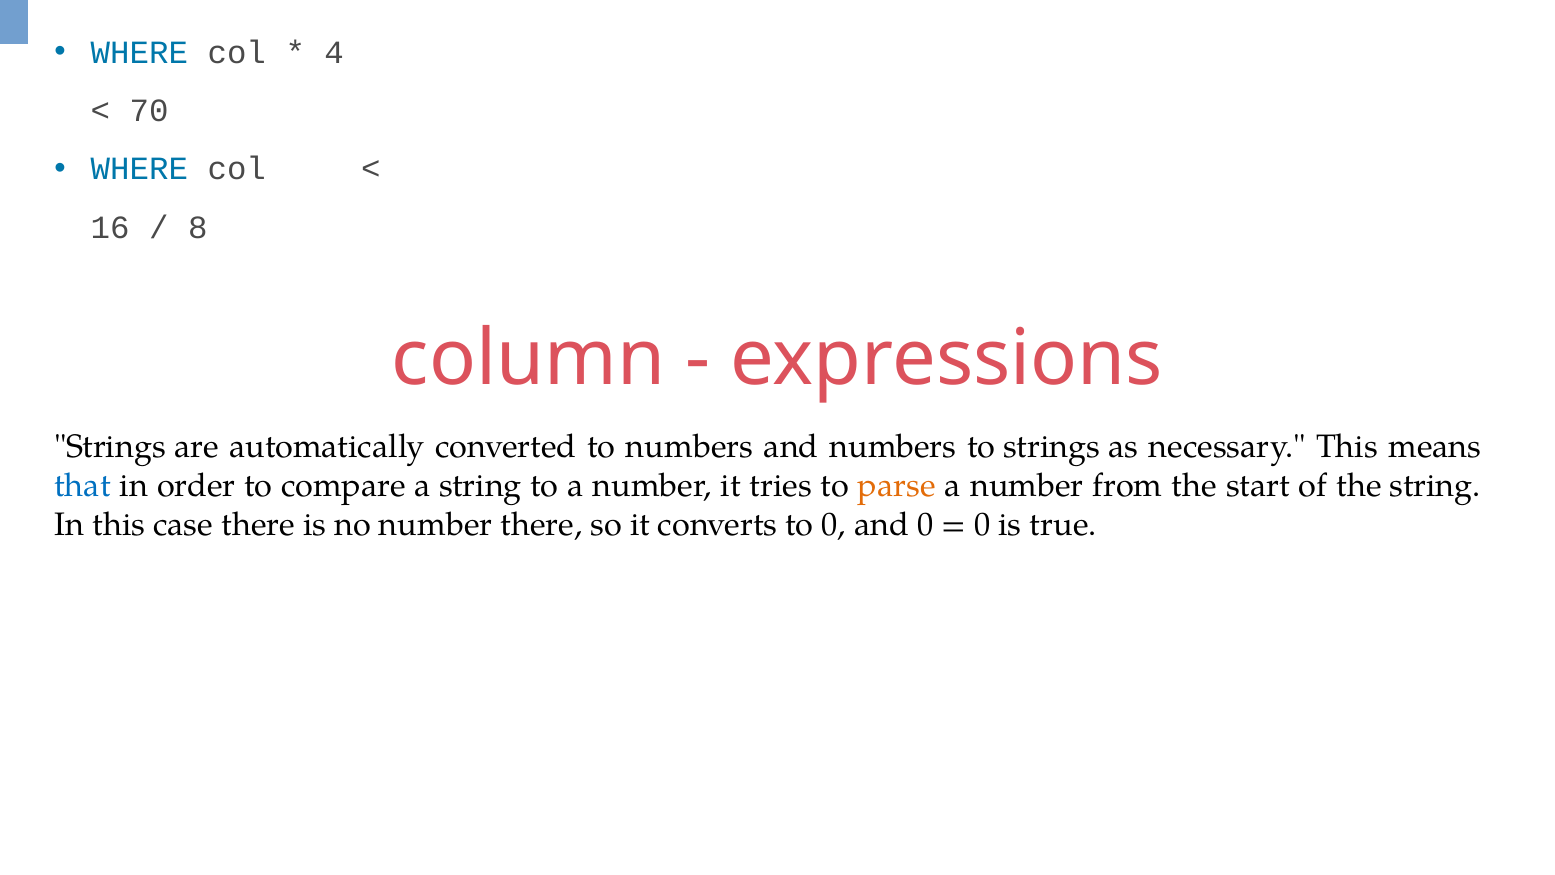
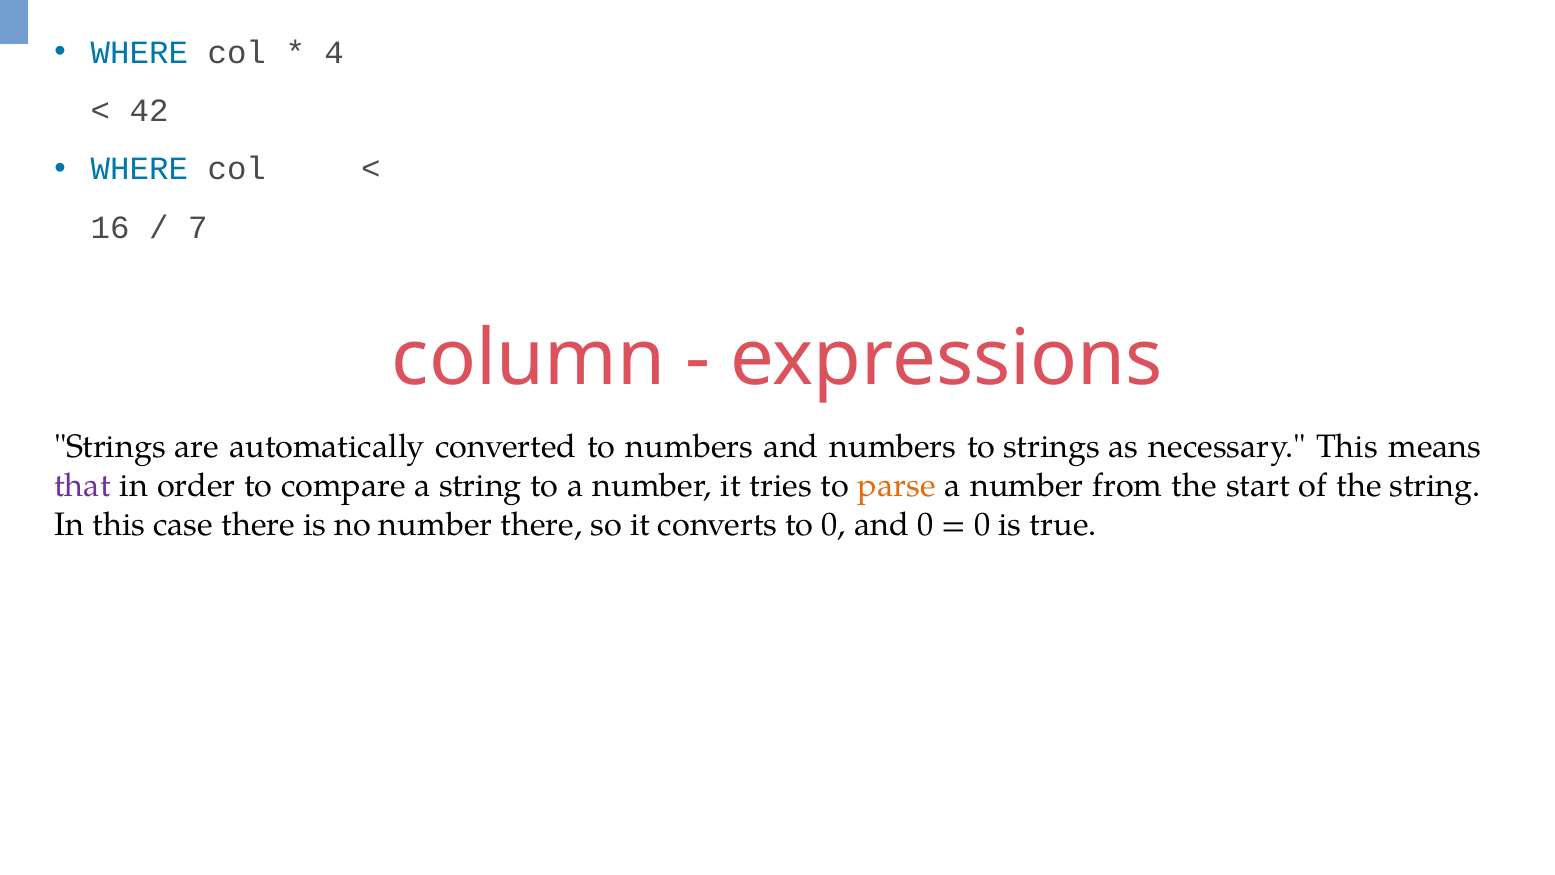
70: 70 -> 42 (149, 111)
8: 8 -> 7 (198, 227)
that colour: blue -> purple (82, 485)
